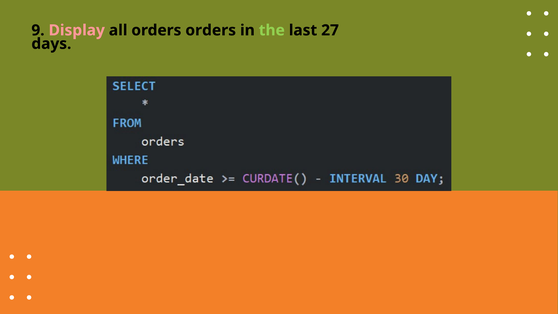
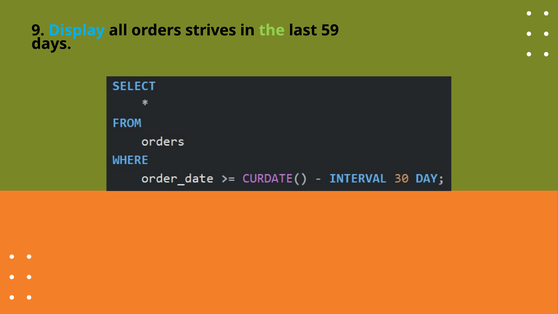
Display colour: pink -> light blue (77, 30)
orders orders: orders -> strives (211, 30)
27: 27 -> 59 (330, 30)
